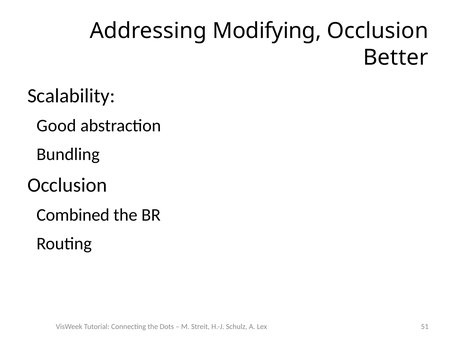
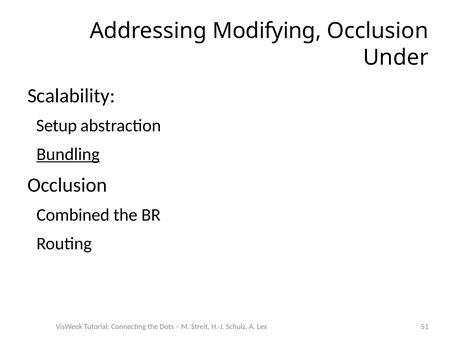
Better: Better -> Under (396, 57)
Good: Good -> Setup (57, 126)
Bundling underline: none -> present (68, 154)
